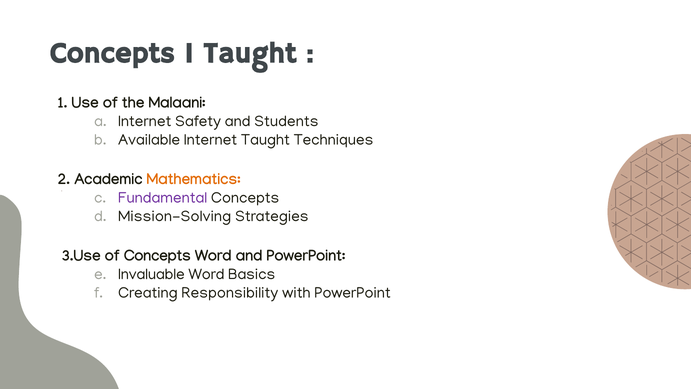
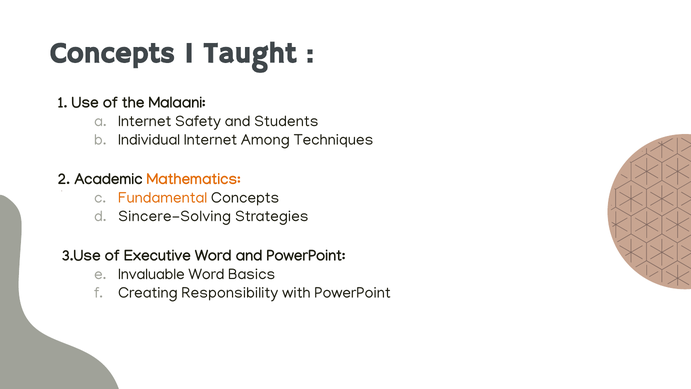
Available: Available -> Individual (149, 139)
Internet Taught: Taught -> Among (265, 139)
Fundamental colour: purple -> orange (163, 197)
Mission-Solving: Mission-Solving -> Sincere-Solving (175, 216)
of Concepts: Concepts -> Executive (157, 255)
